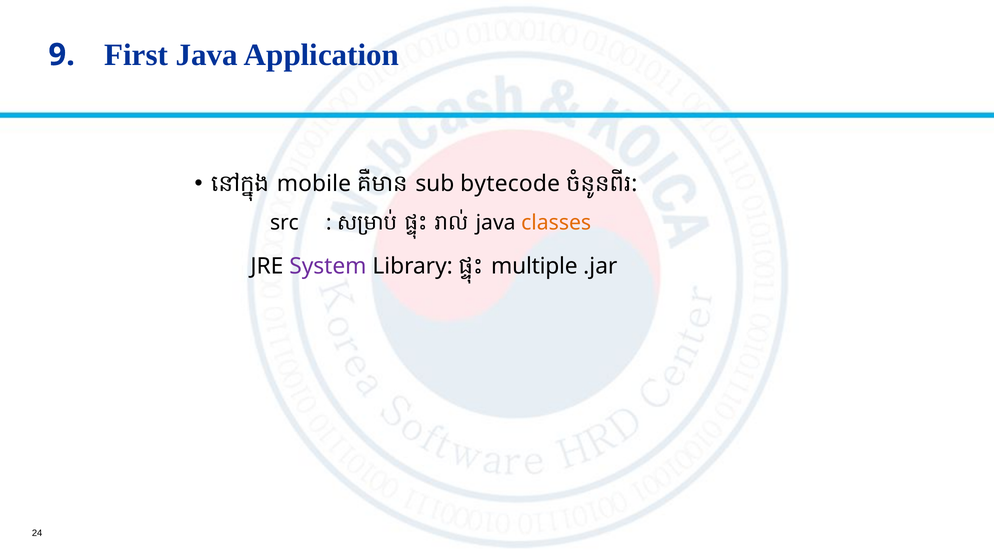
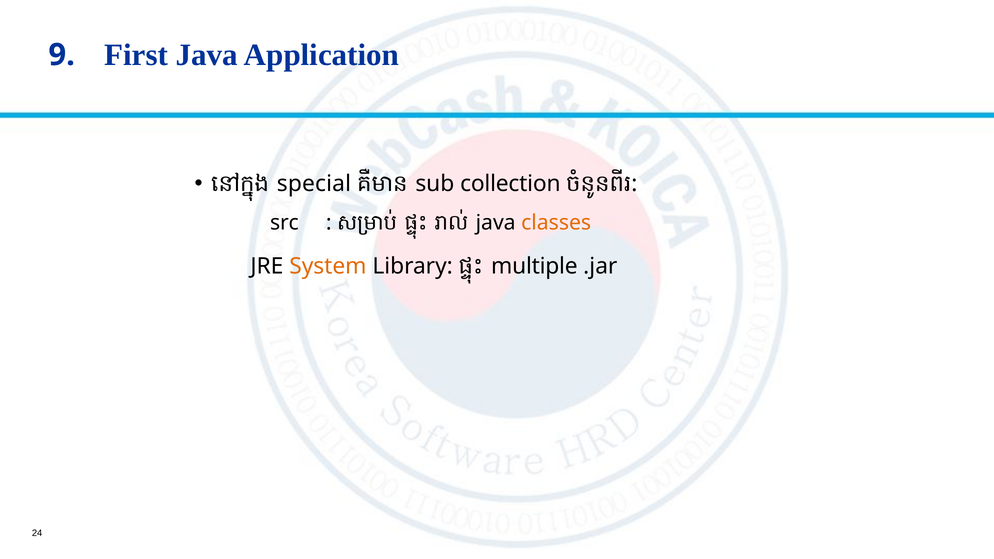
mobile: mobile -> special (314, 184)
bytecode: bytecode -> collection (510, 184)
System colour: purple -> orange (328, 266)
